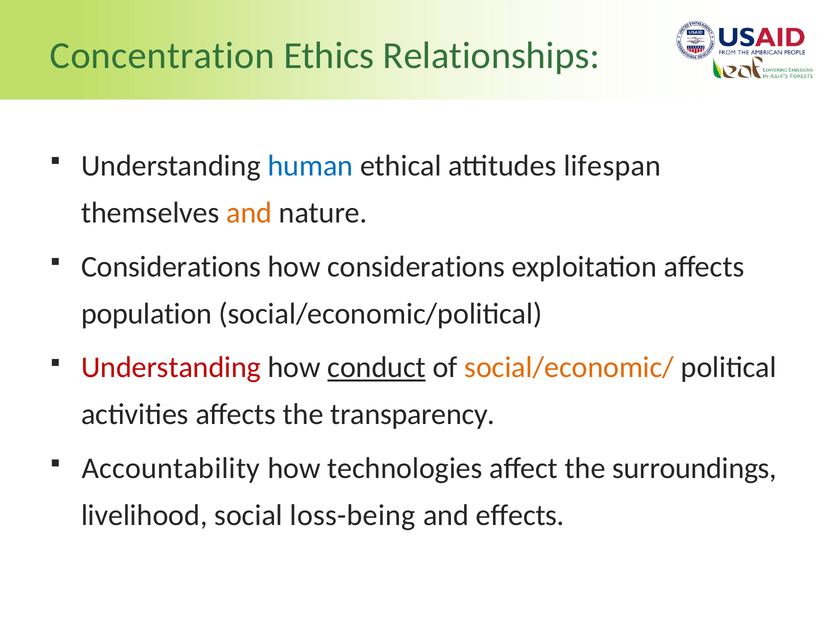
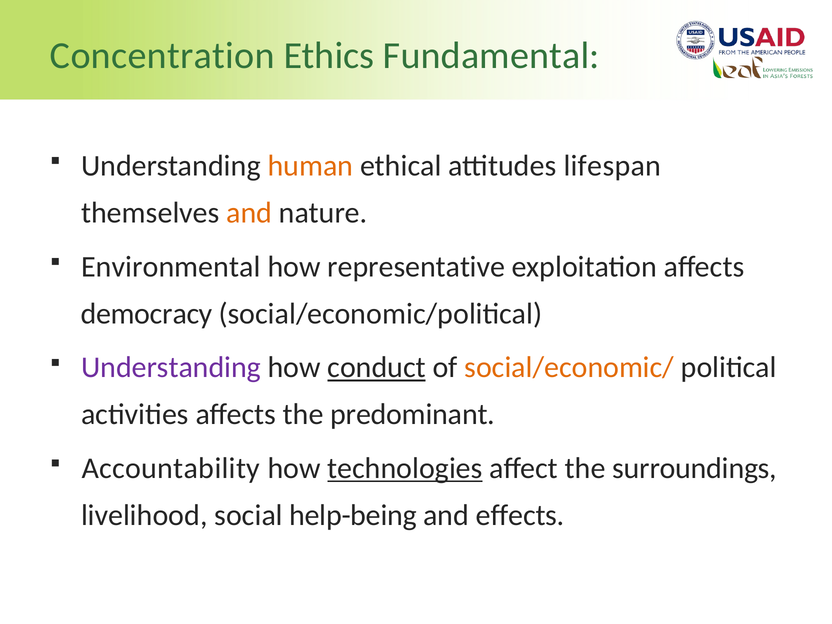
Relationships: Relationships -> Fundamental (491, 56)
human colour: blue -> orange (310, 166)
Considerations: Considerations -> Environmental (171, 267)
how considerations: considerations -> representative (416, 267)
population: population -> democracy (147, 314)
Understanding colour: red -> purple (171, 368)
transparency: transparency -> predominant (413, 415)
technologies underline: none -> present (405, 468)
loss-being: loss-being -> help-being (353, 515)
